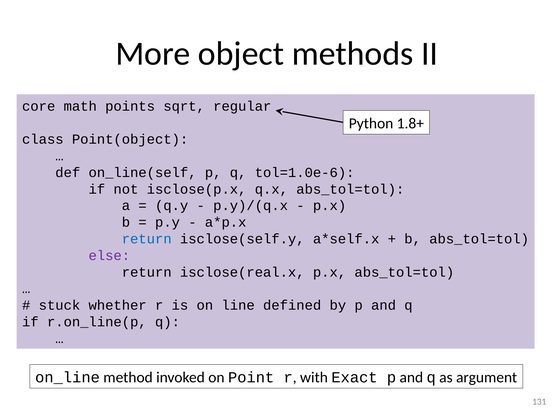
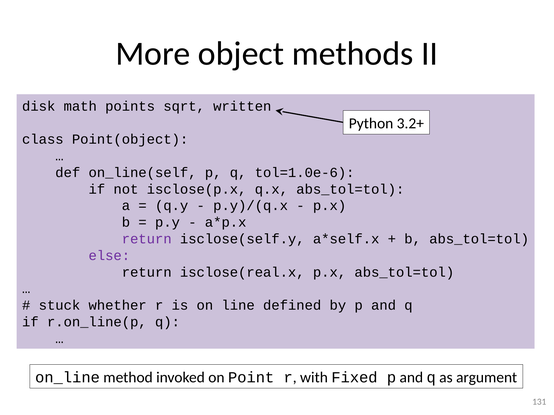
core: core -> disk (39, 106)
regular: regular -> written (242, 106)
1.8+: 1.8+ -> 3.2+ (410, 124)
return colour: blue -> purple (147, 239)
Exact: Exact -> Fixed (354, 378)
